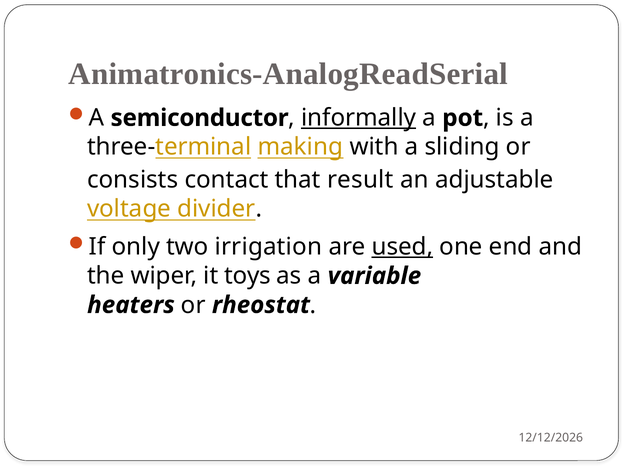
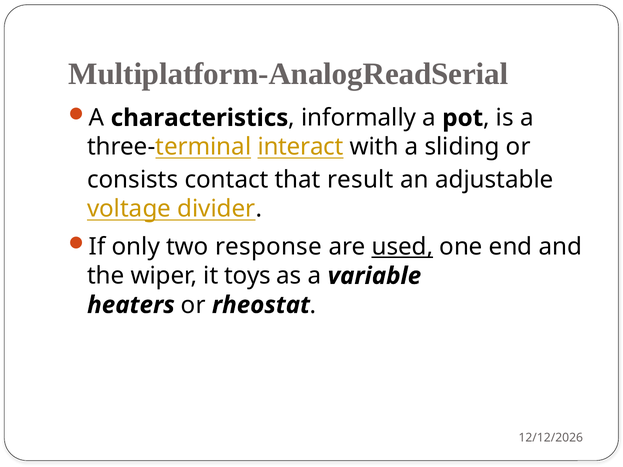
Animatronics-AnalogReadSerial: Animatronics-AnalogReadSerial -> Multiplatform-AnalogReadSerial (288, 74)
semiconductor: semiconductor -> characteristics (200, 118)
informally underline: present -> none (359, 118)
making: making -> interact (301, 147)
irrigation: irrigation -> response (268, 247)
